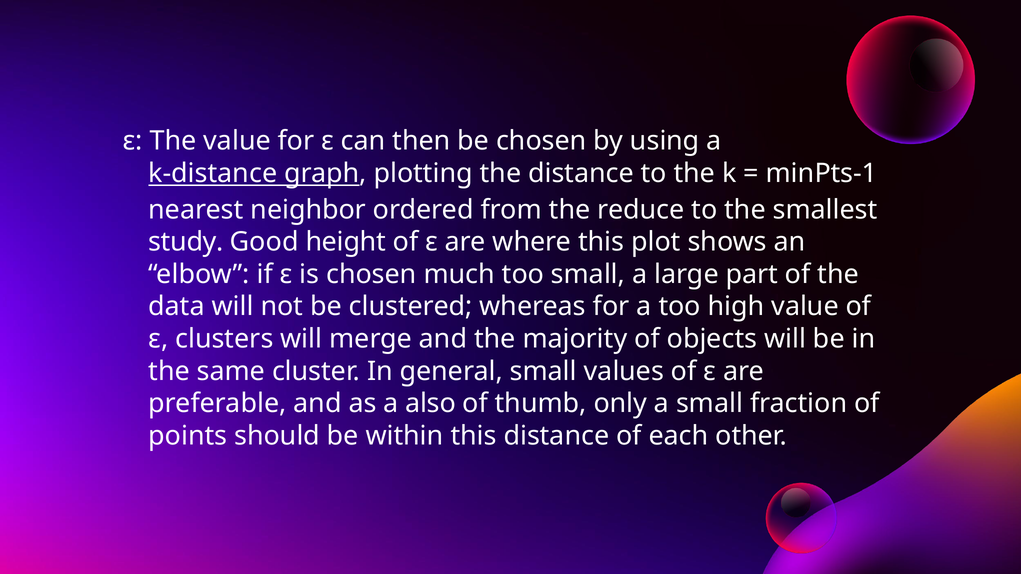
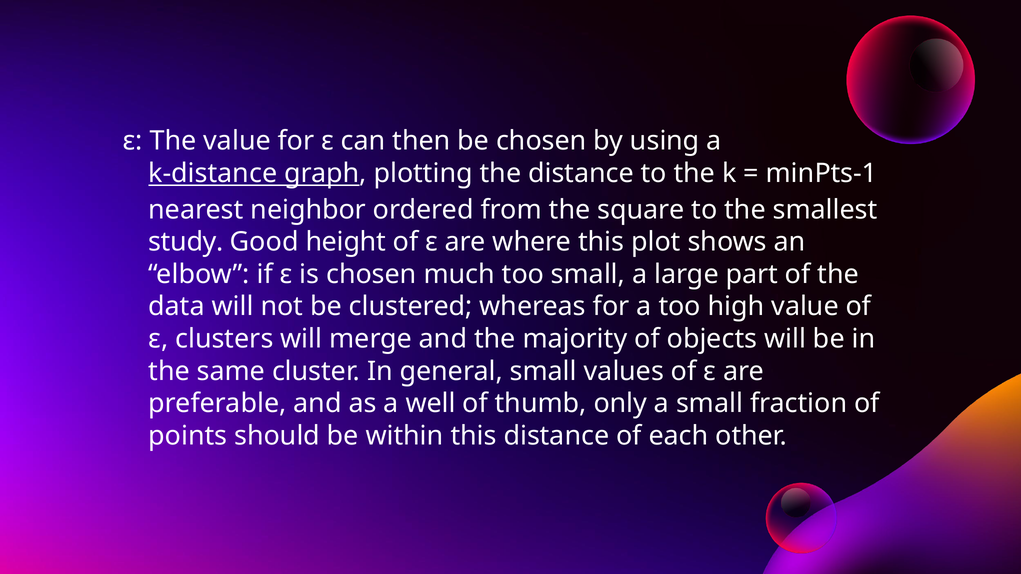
reduce: reduce -> square (641, 210)
also: also -> well (431, 404)
